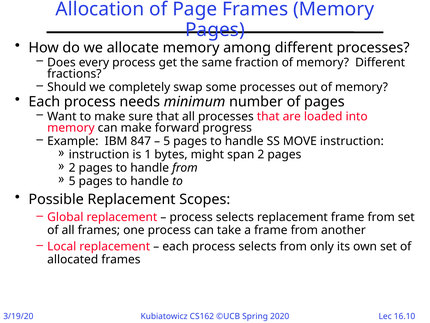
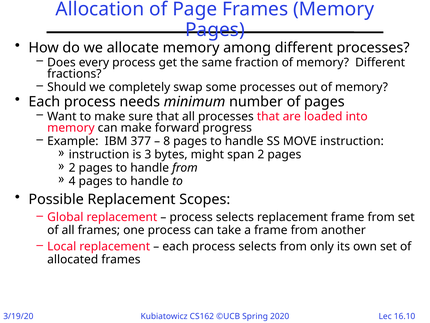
847: 847 -> 377 (141, 141)
5: 5 -> 8 (167, 141)
1: 1 -> 3 (148, 154)
5: 5 -> 4 (72, 181)
